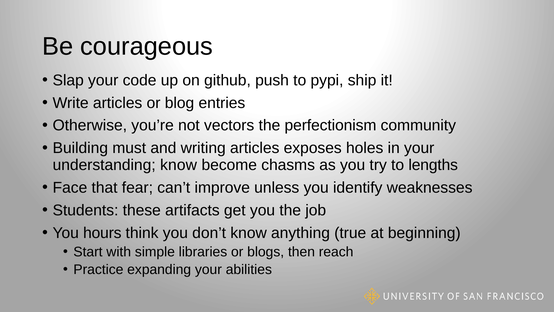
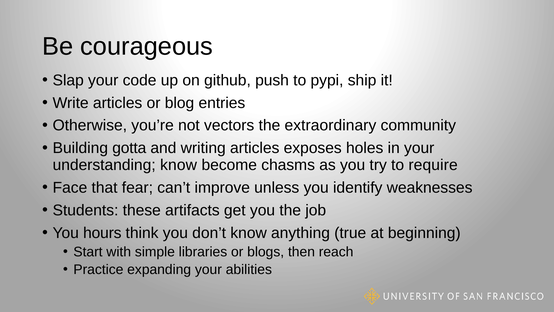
perfectionism: perfectionism -> extraordinary (330, 125)
must: must -> gotta (129, 148)
lengths: lengths -> require (433, 165)
